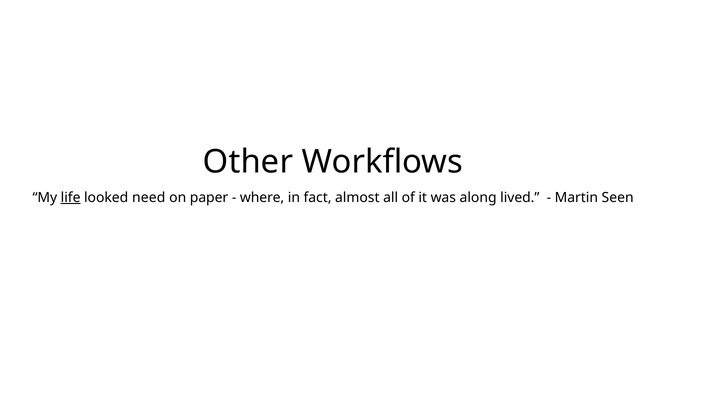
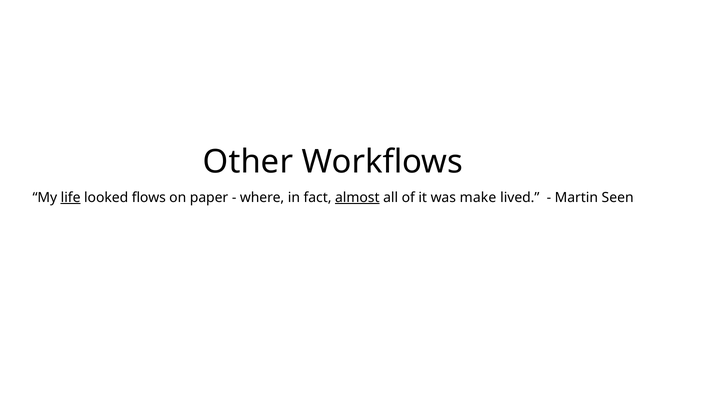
need: need -> flows (149, 197)
almost underline: none -> present (357, 197)
along: along -> make (478, 197)
